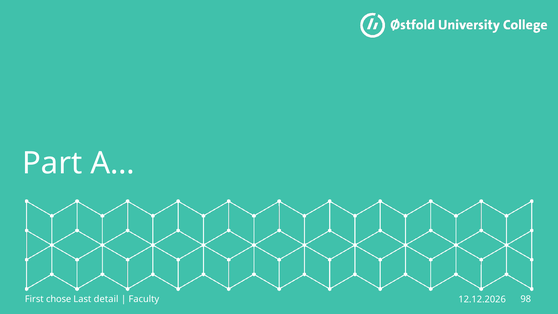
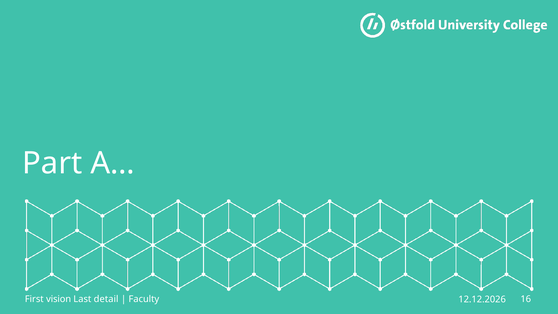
chose: chose -> vision (59, 299)
98: 98 -> 16 (526, 299)
